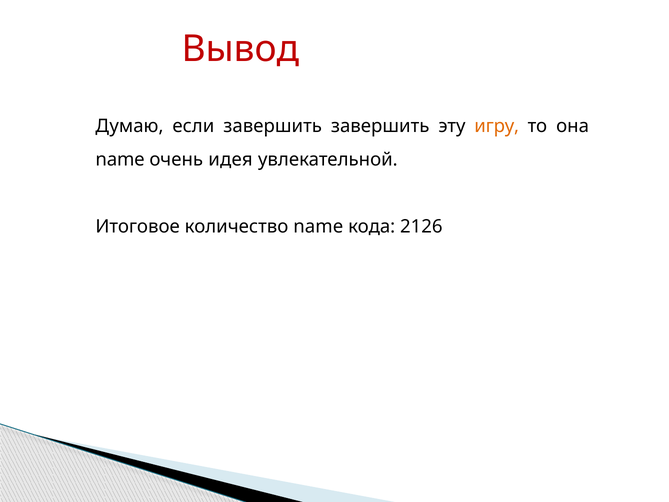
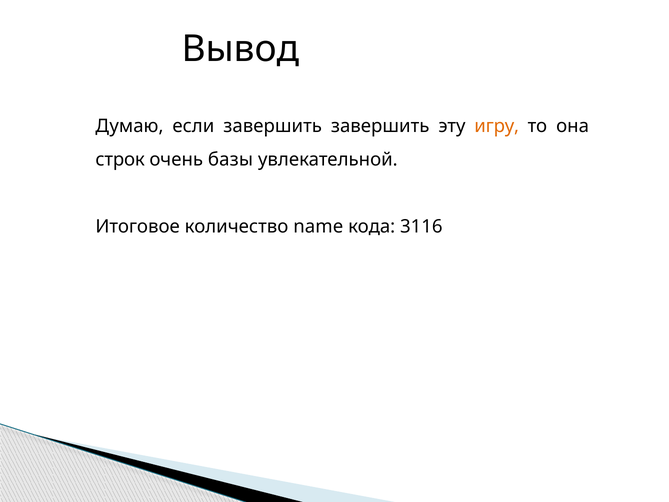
Вывод colour: red -> black (240, 49)
name: name -> строк (120, 160)
идея: идея -> базы (230, 160)
2126: 2126 -> 3116 (421, 227)
